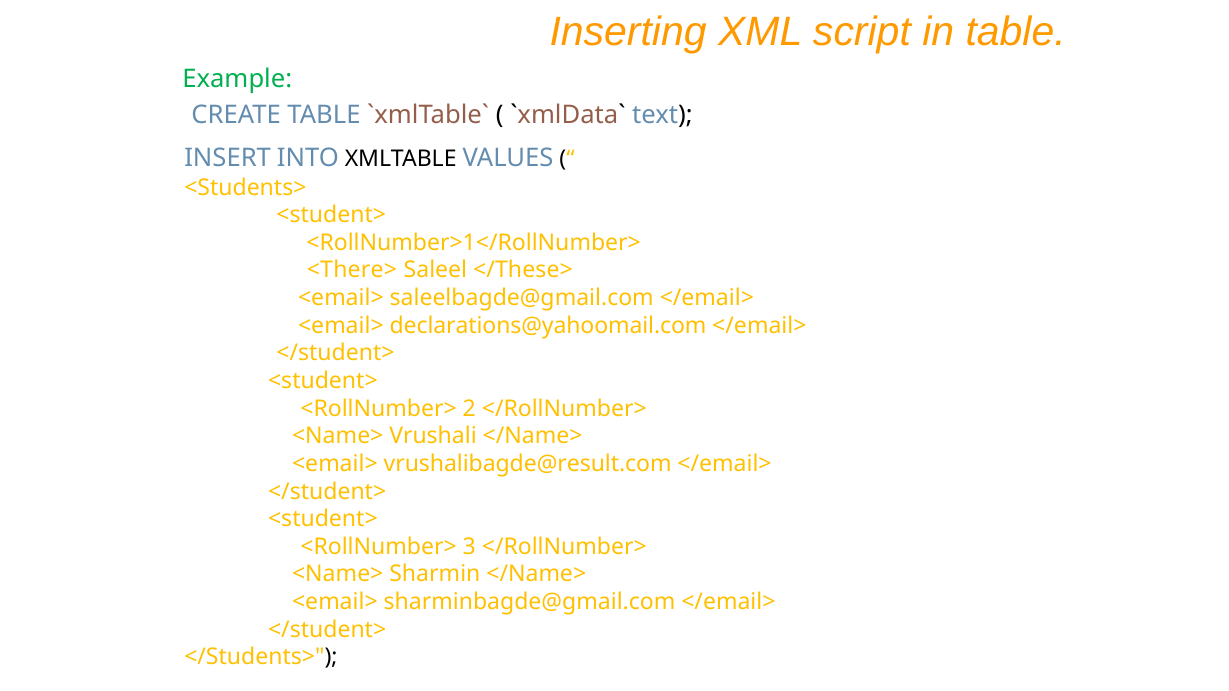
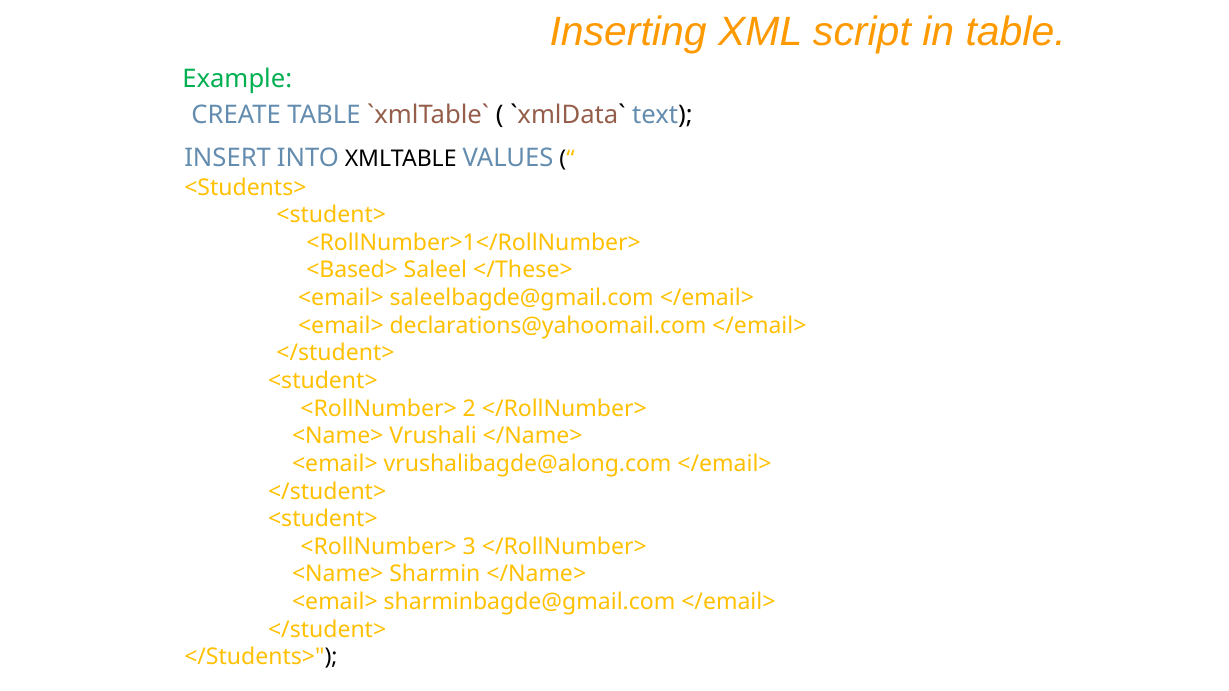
<There>: <There> -> <Based> (352, 270)
vrushalibagde@result.com: vrushalibagde@result.com -> vrushalibagde@along.com (528, 464)
